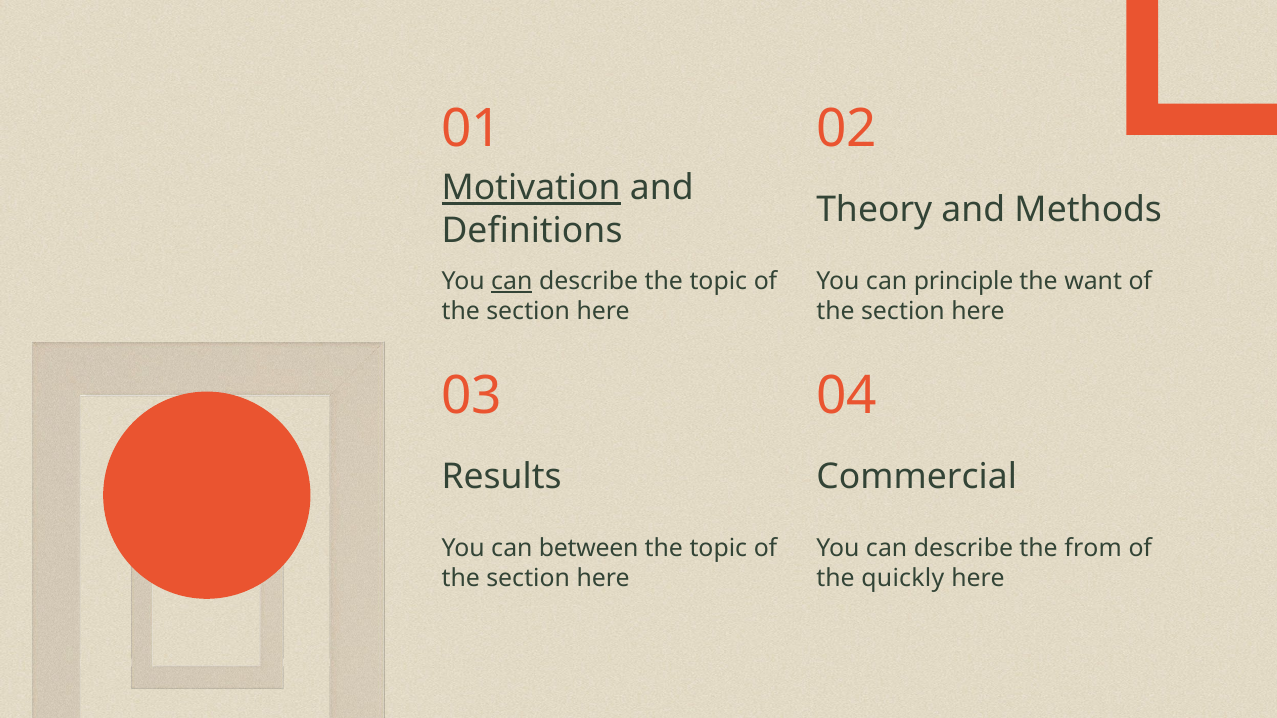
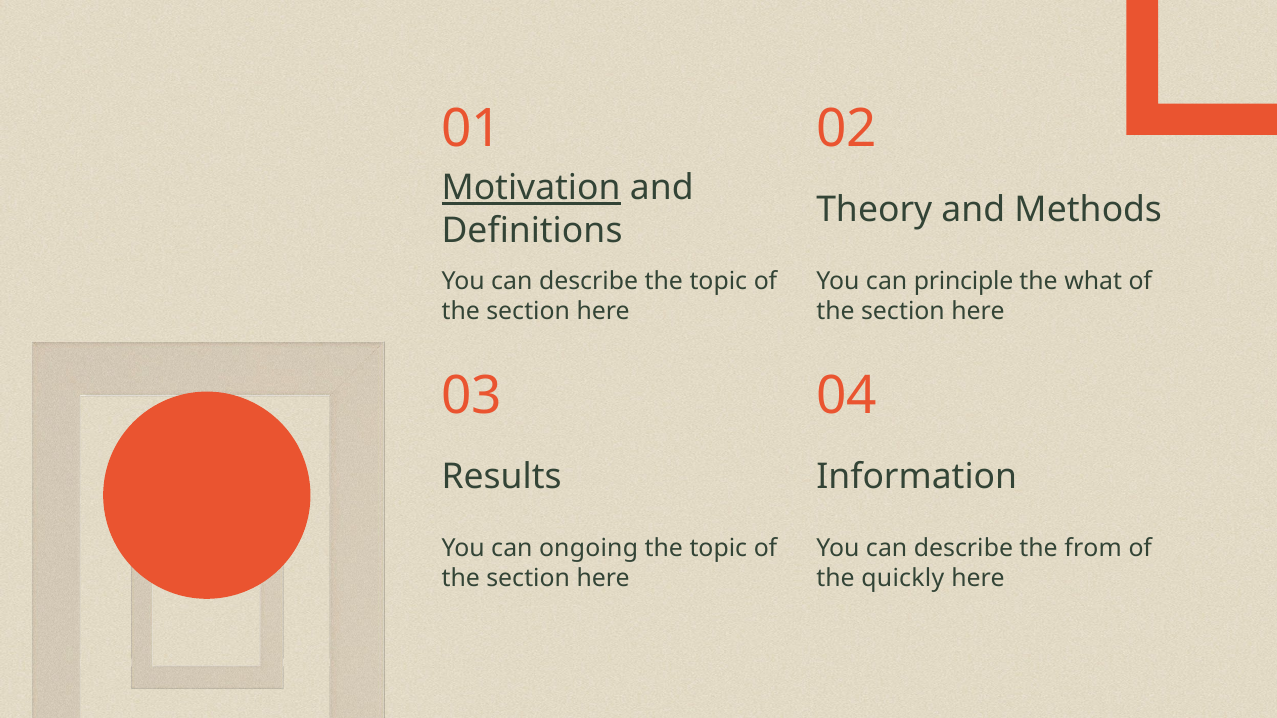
can underline: present -> none (512, 282)
want: want -> what (1093, 282)
Commercial: Commercial -> Information (917, 477)
between: between -> ongoing (589, 549)
